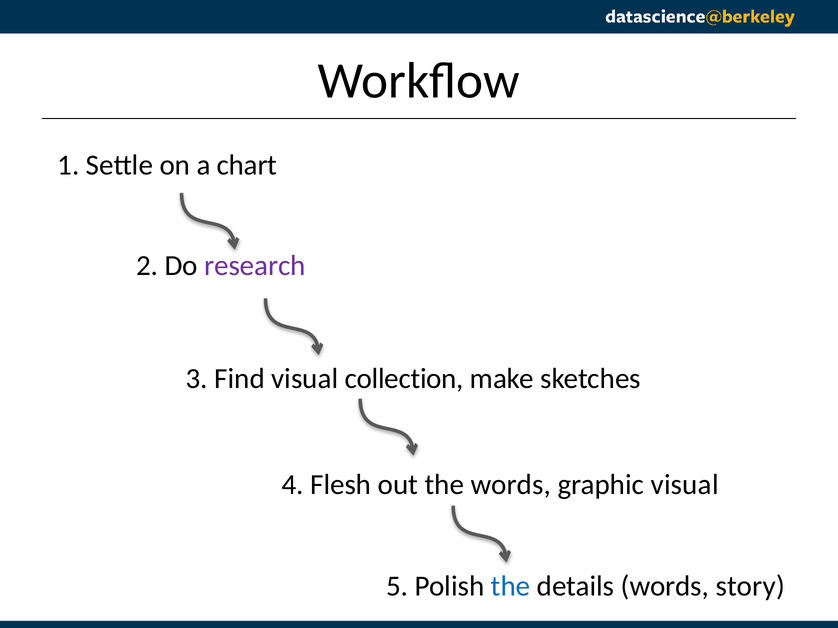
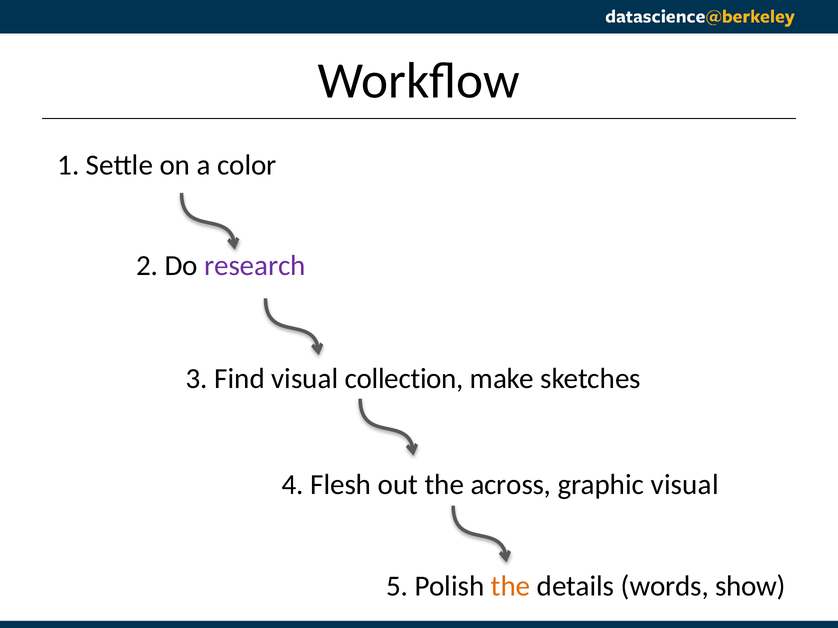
chart: chart -> color (247, 165)
the words: words -> across (511, 485)
the colour: blue -> orange (511, 586)
story: story -> show (750, 586)
